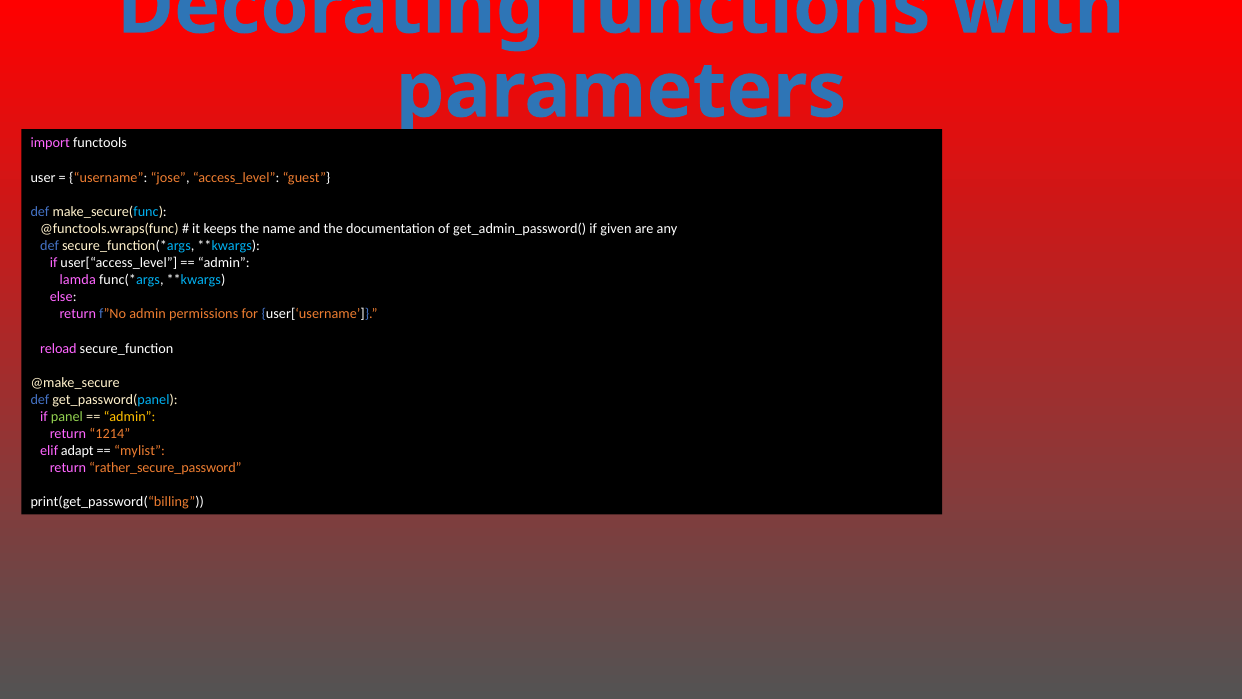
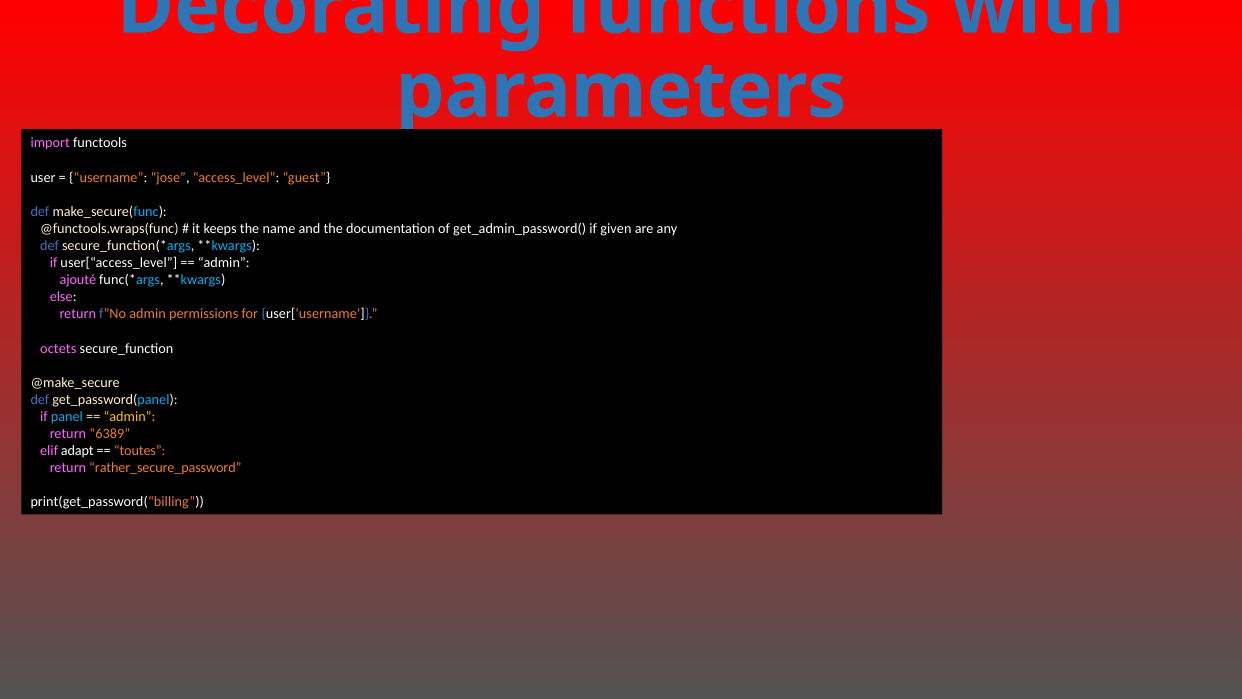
lamda: lamda -> ajouté (78, 280)
reload: reload -> octets (58, 348)
panel colour: light green -> light blue (67, 417)
1214: 1214 -> 6389 (110, 434)
mylist: mylist -> toutes (140, 451)
